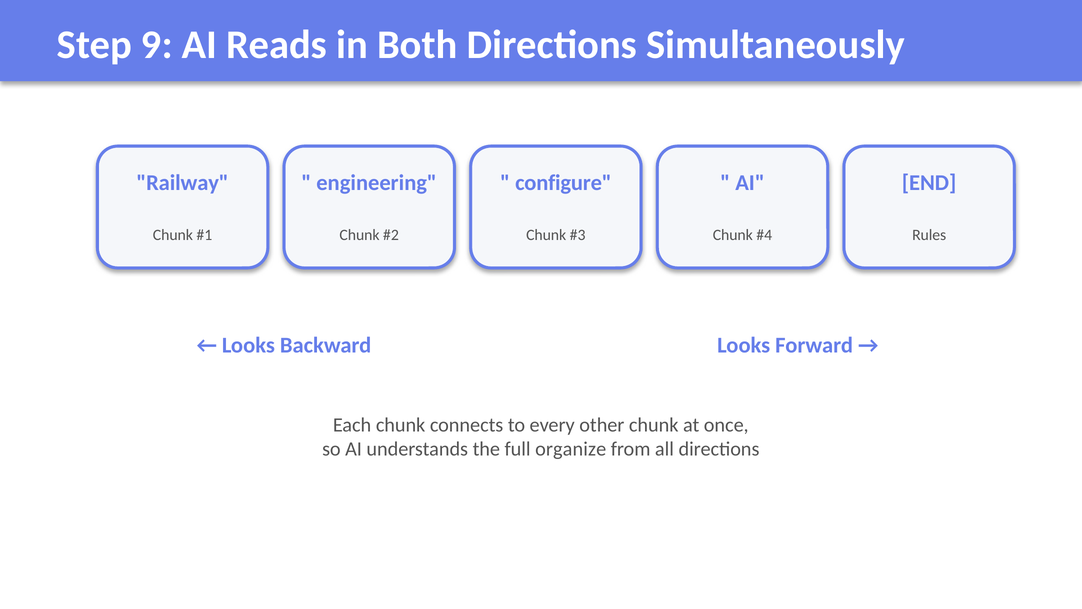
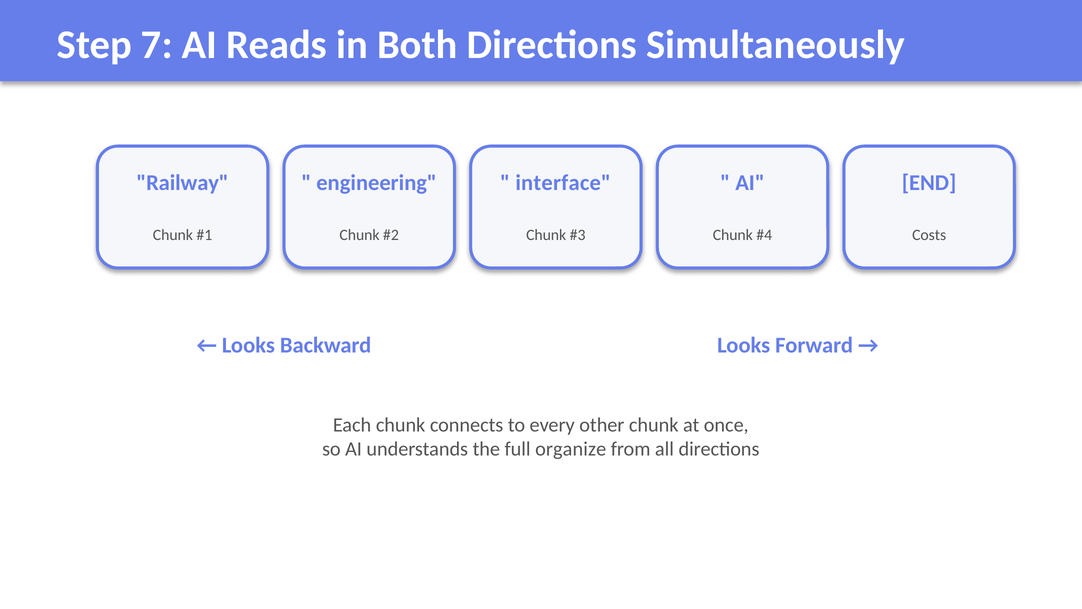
9: 9 -> 7 (157, 45)
configure: configure -> interface (563, 183)
Rules: Rules -> Costs (929, 235)
